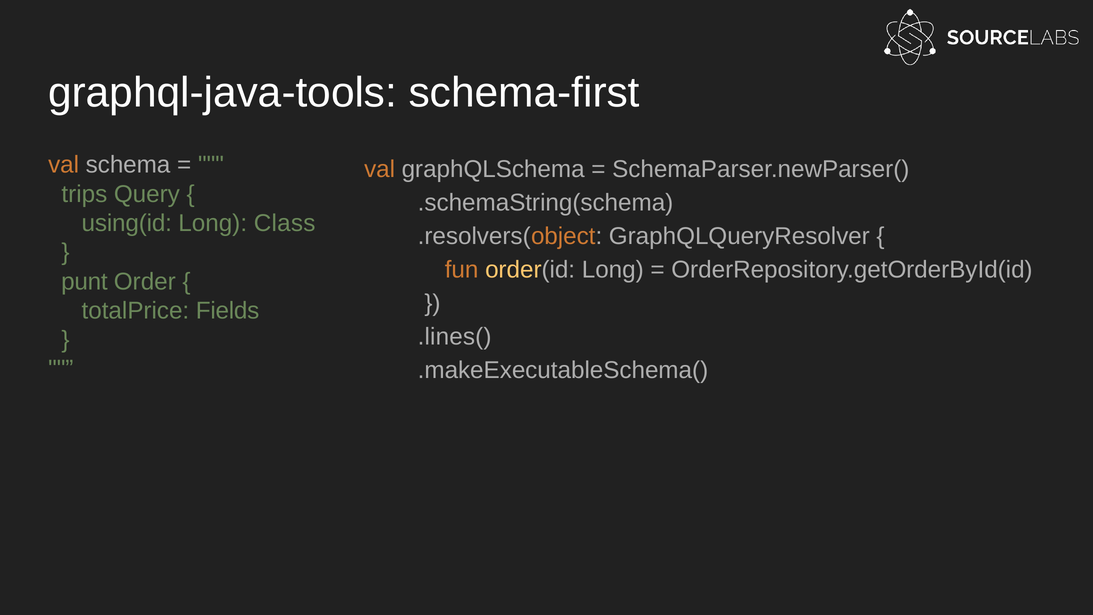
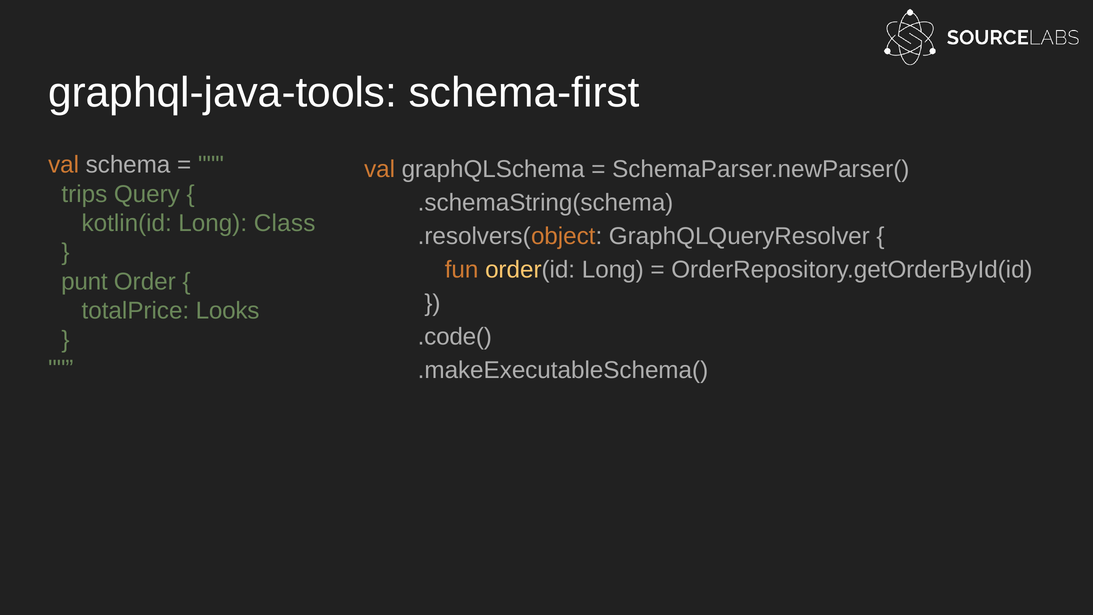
using(id: using(id -> kotlin(id (127, 223)
Fields: Fields -> Looks (228, 311)
.lines(: .lines( -> .code( (455, 337)
